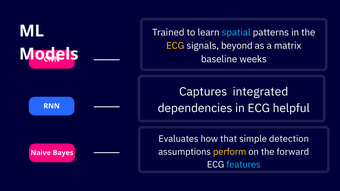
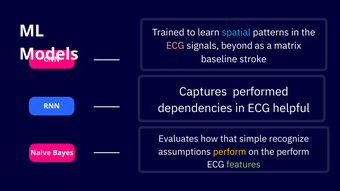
ECG colour: yellow -> pink (175, 46)
weeks: weeks -> stroke (253, 59)
integrated: integrated -> performed (261, 92)
detection: detection -> recognize (289, 139)
the forward: forward -> perform (293, 152)
features colour: light blue -> light green (244, 165)
